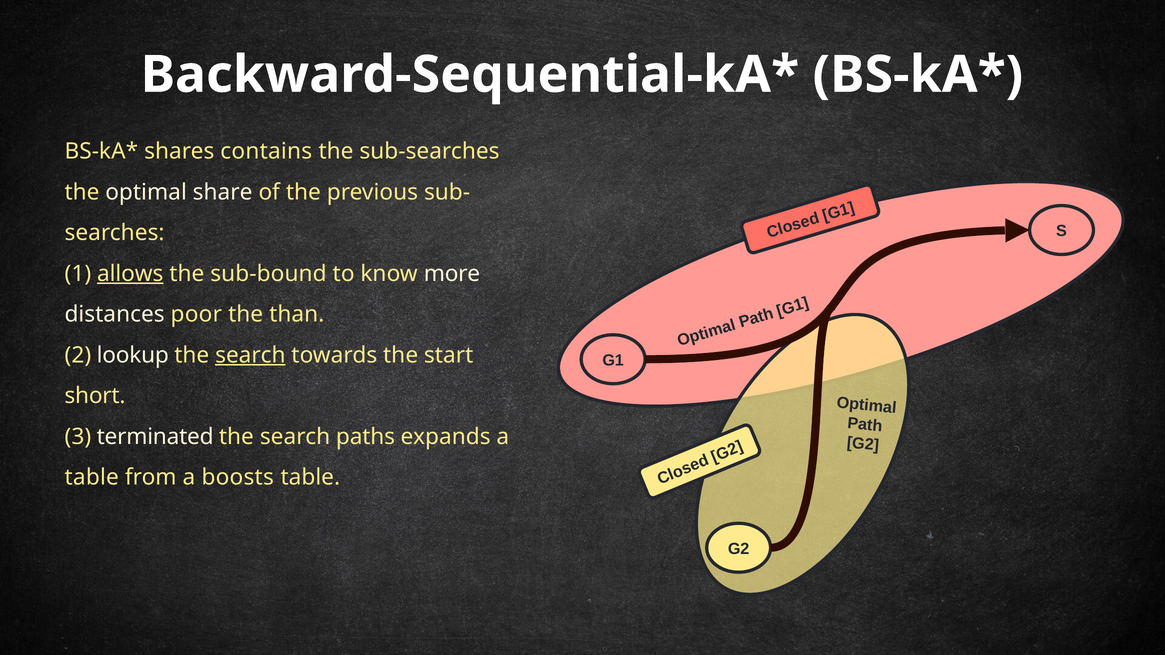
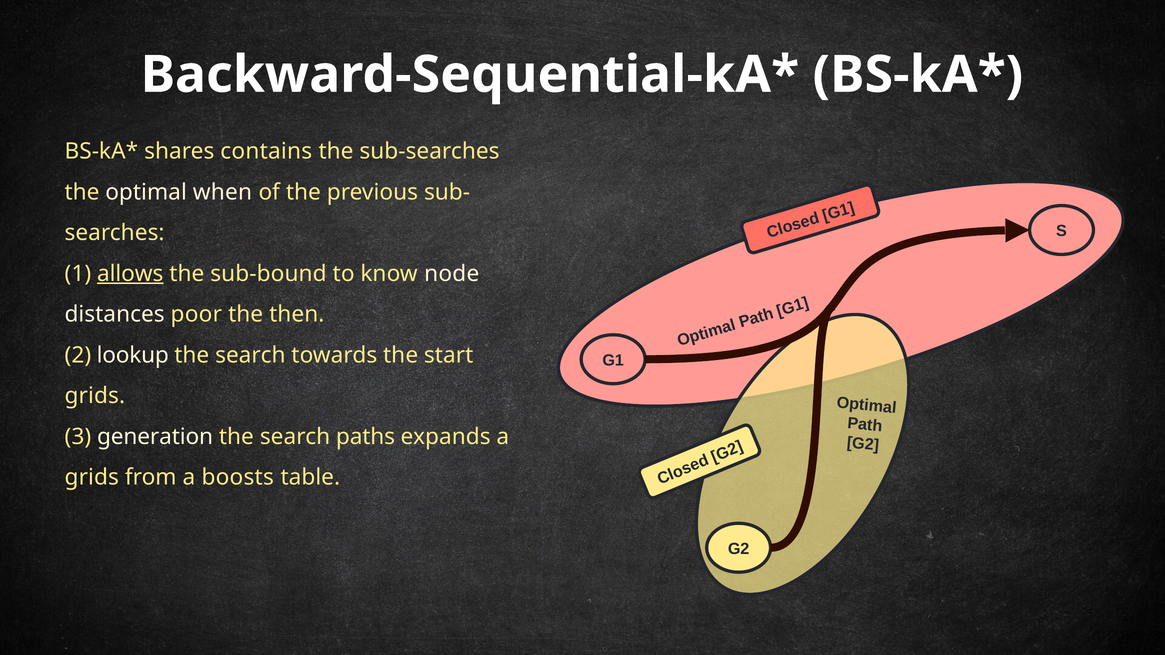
share: share -> when (222, 192)
more: more -> node (452, 274)
than: than -> then (297, 315)
search underline: present -> none (250, 355)
short: short -> grids (95, 396)
terminated: terminated -> generation (155, 437)
table: table -> grids (92, 478)
